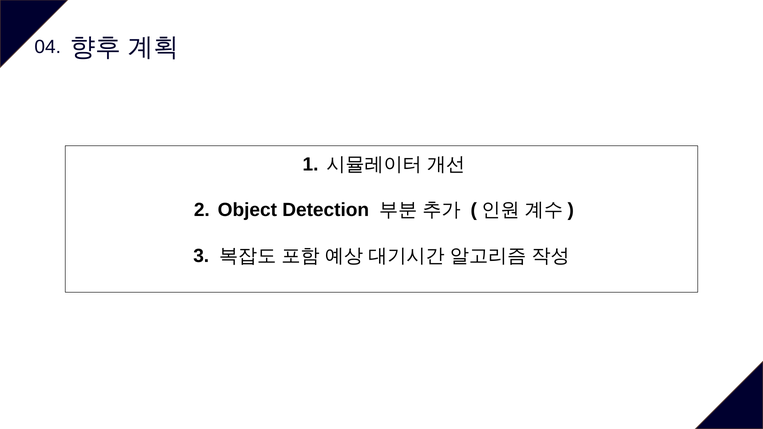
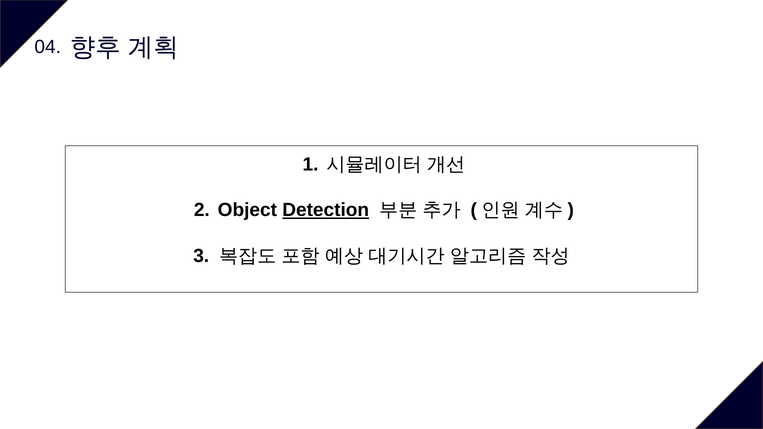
Detection underline: none -> present (326, 210)
